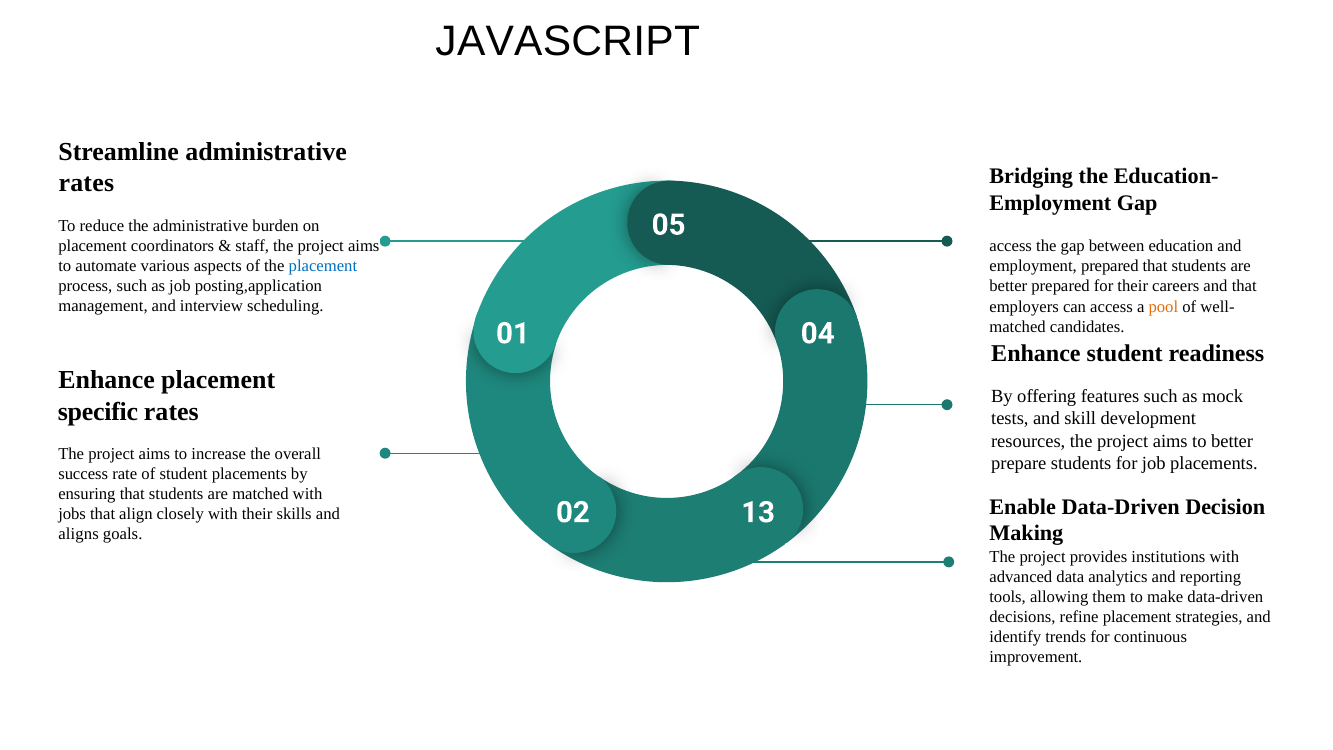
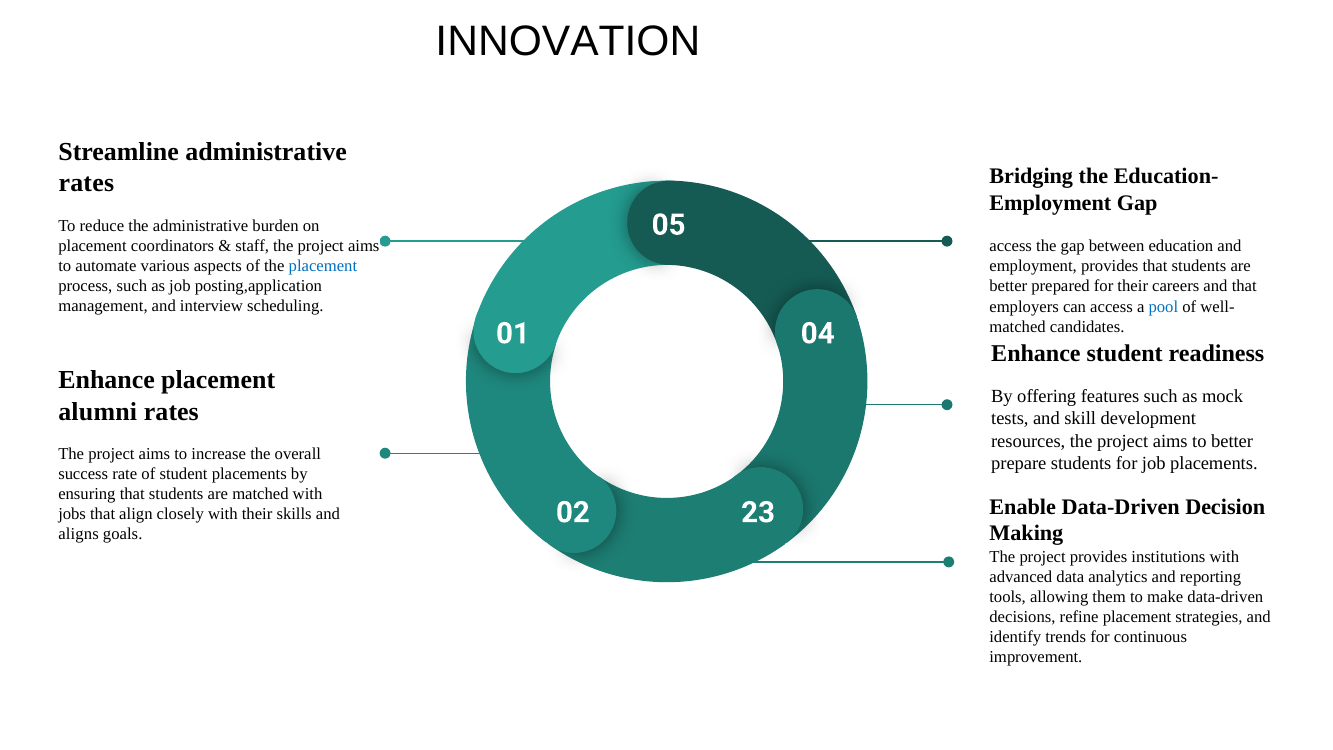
JAVASCRIPT: JAVASCRIPT -> INNOVATION (568, 42)
employment prepared: prepared -> provides (1110, 266)
pool colour: orange -> blue (1163, 306)
specific: specific -> alumni (98, 411)
13: 13 -> 23 (758, 512)
